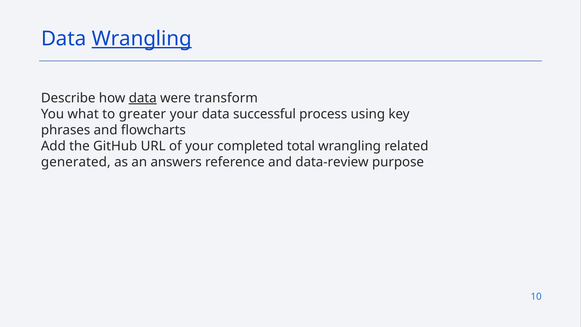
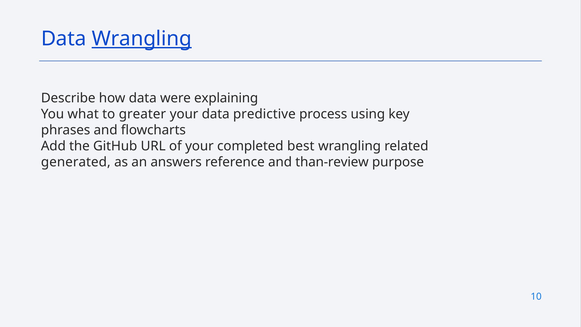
data underline: present -> none (143, 98)
transform: transform -> explaining (226, 98)
successful: successful -> predictive (264, 114)
total: total -> best (301, 146)
data-review: data-review -> than-review (332, 162)
